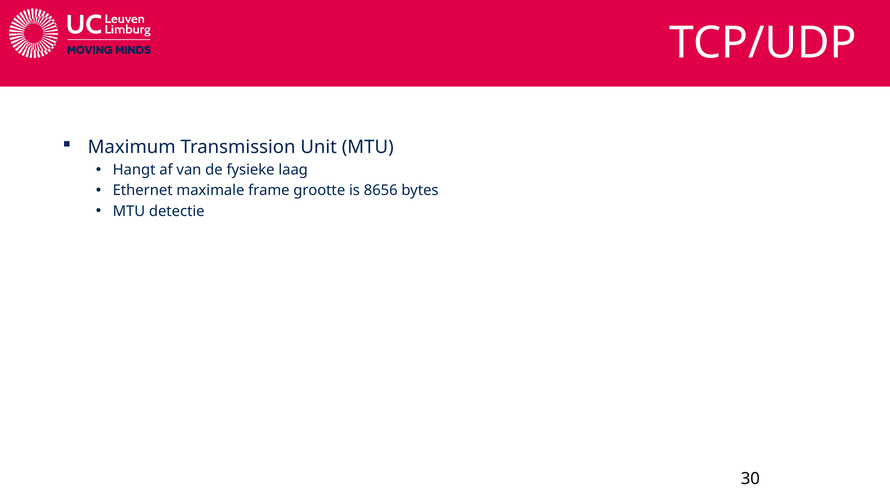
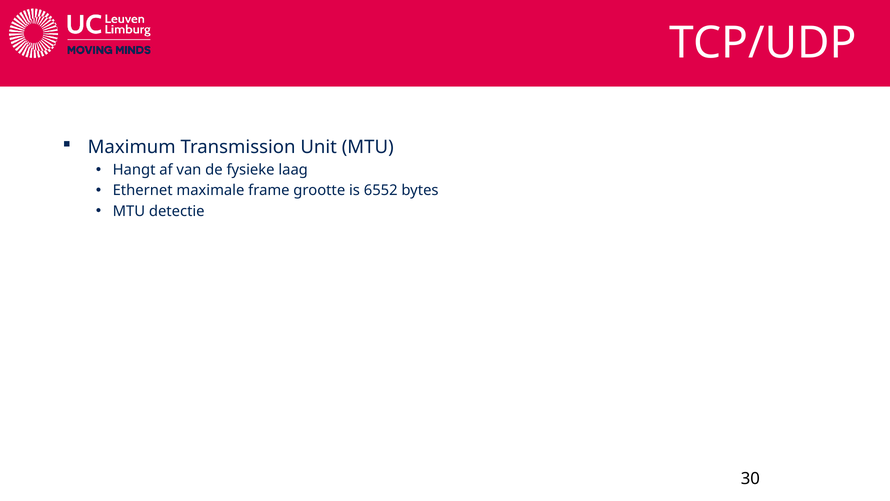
8656: 8656 -> 6552 (381, 190)
